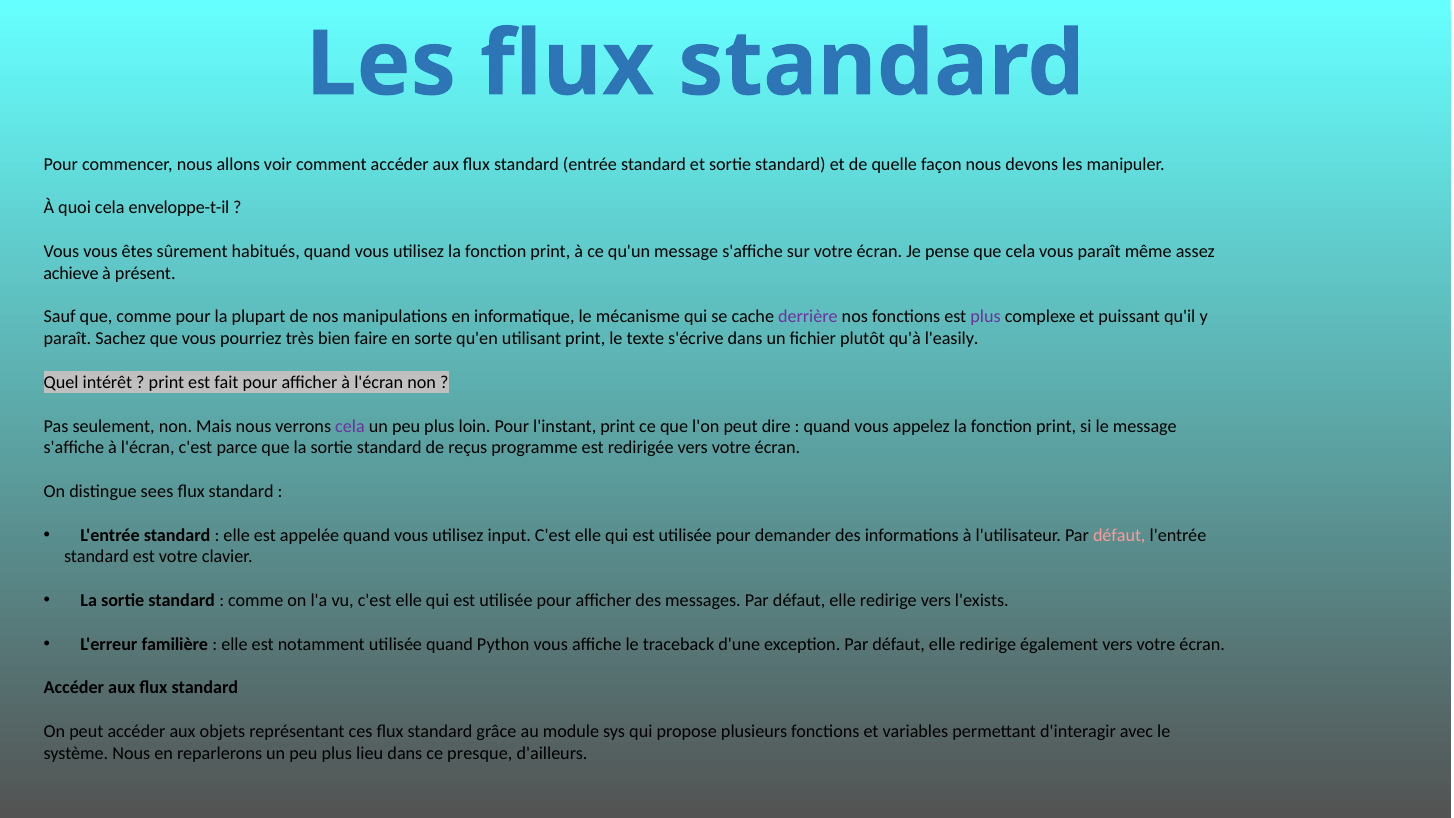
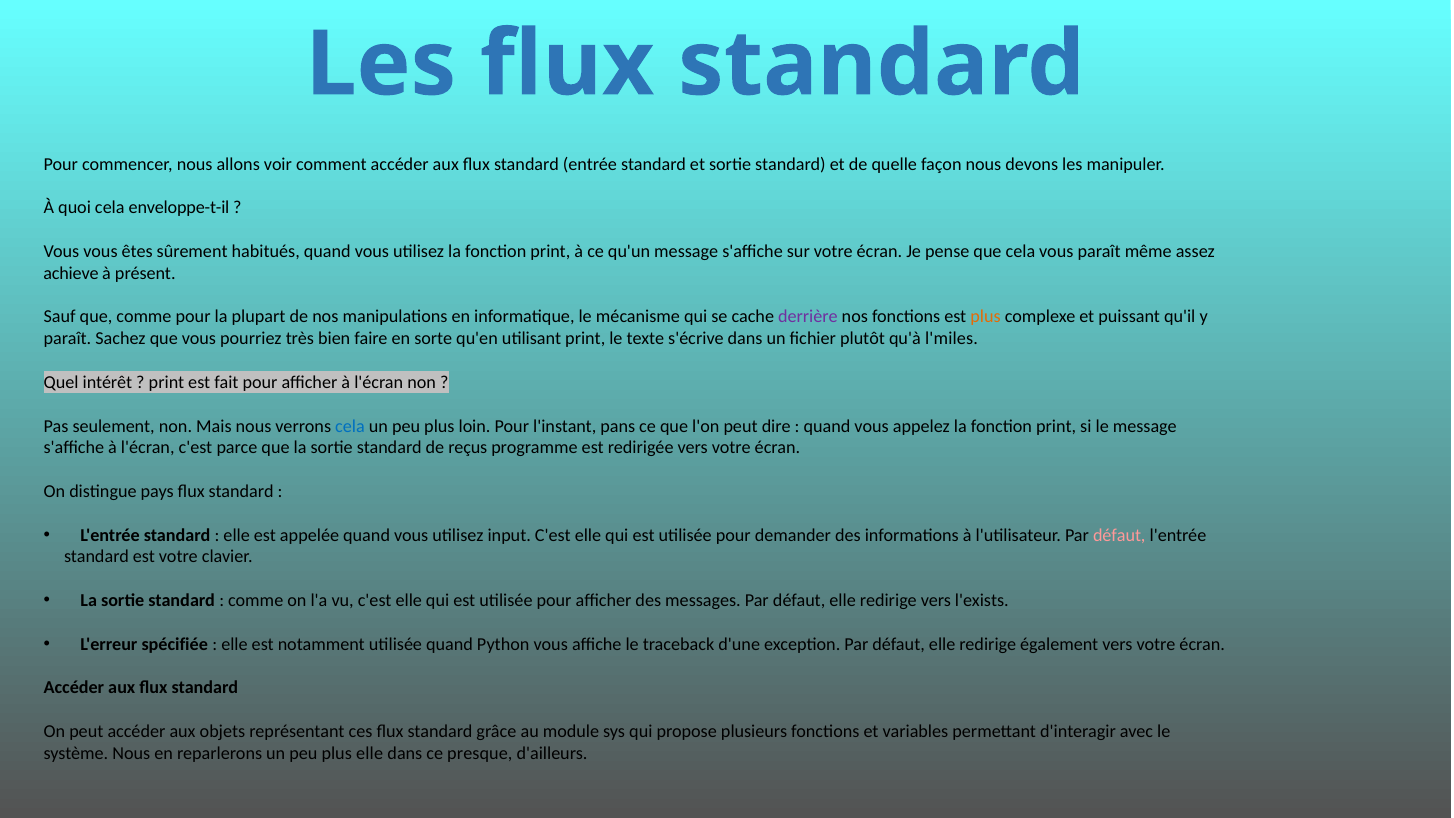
plus colour: purple -> orange (986, 317)
l'easily: l'easily -> l'miles (952, 339)
cela colour: purple -> blue (350, 426)
l'instant print: print -> pans (618, 426)
sees: sees -> pays (157, 491)
familière: familière -> spécifiée (175, 644)
plus lieu: lieu -> elle (370, 753)
